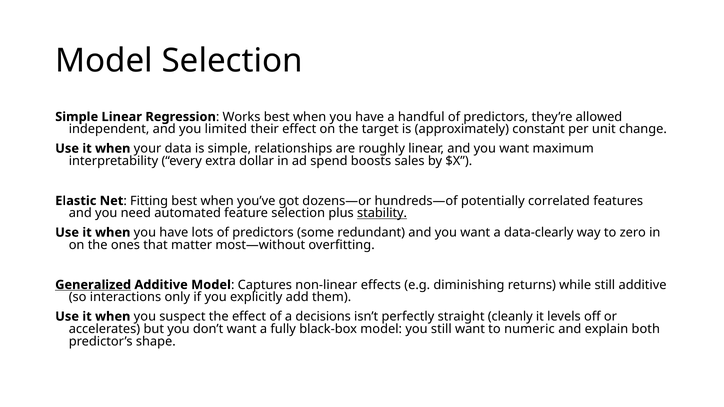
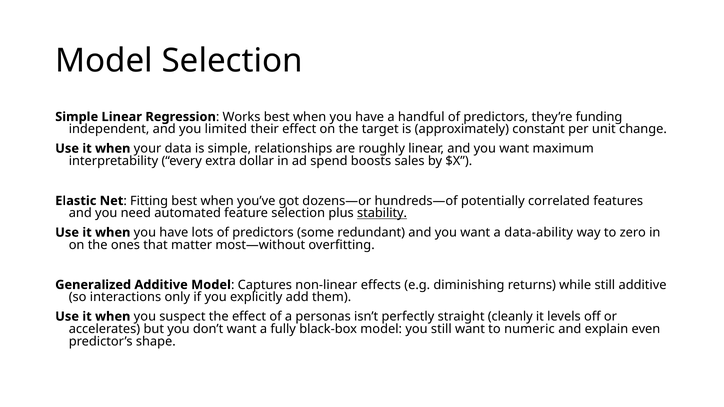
allowed: allowed -> funding (599, 117)
data-clearly: data-clearly -> data-ability (539, 233)
Generalized underline: present -> none (93, 285)
decisions: decisions -> personas (323, 317)
both: both -> even (646, 329)
